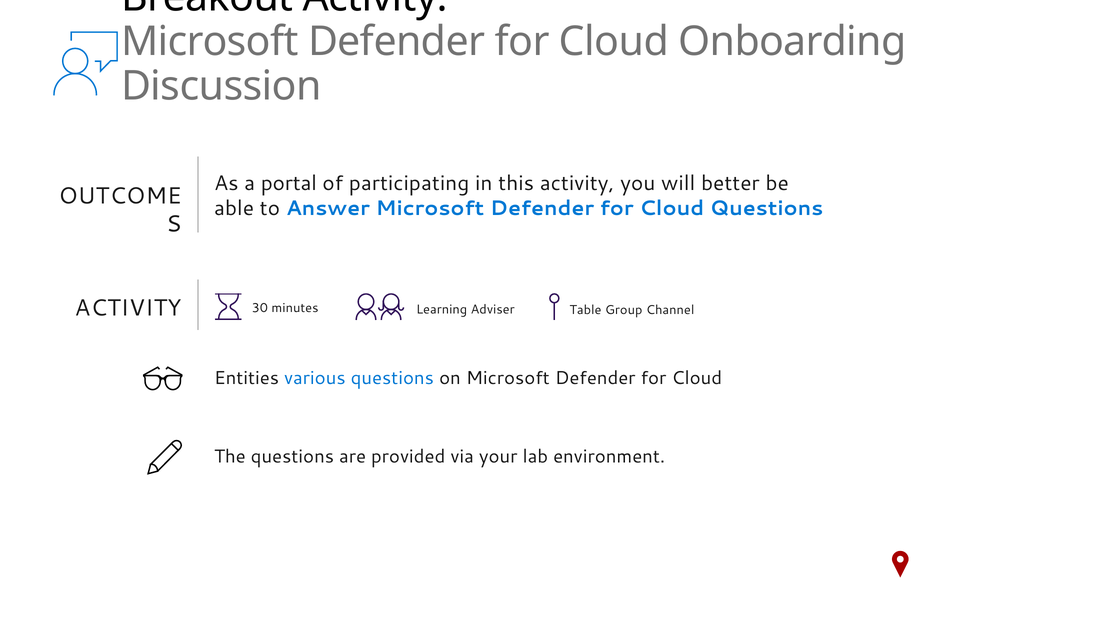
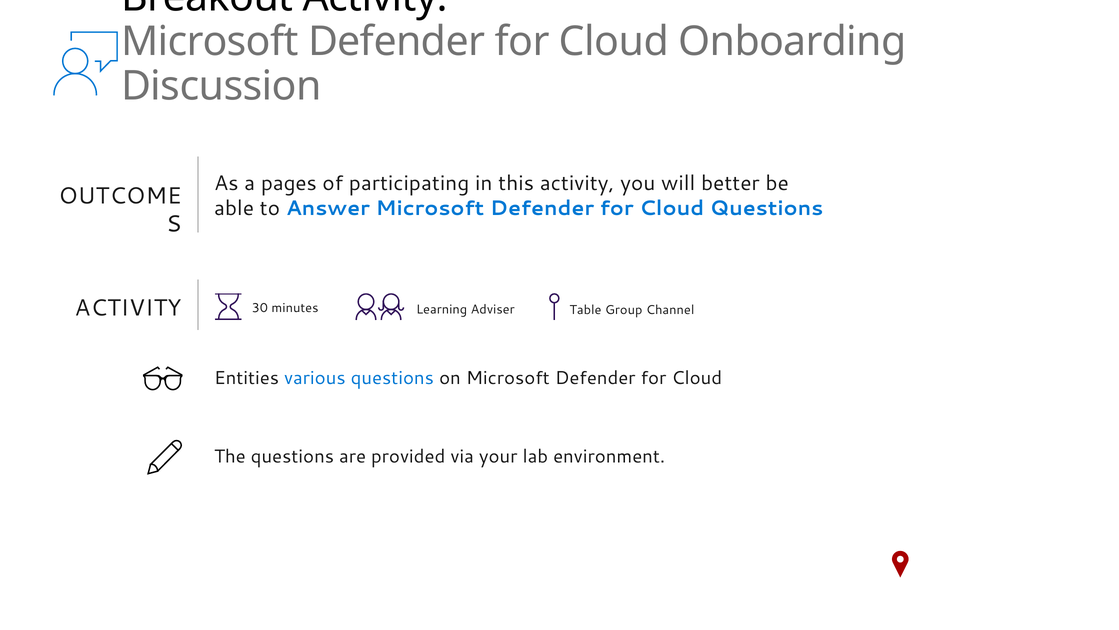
portal: portal -> pages (289, 183)
